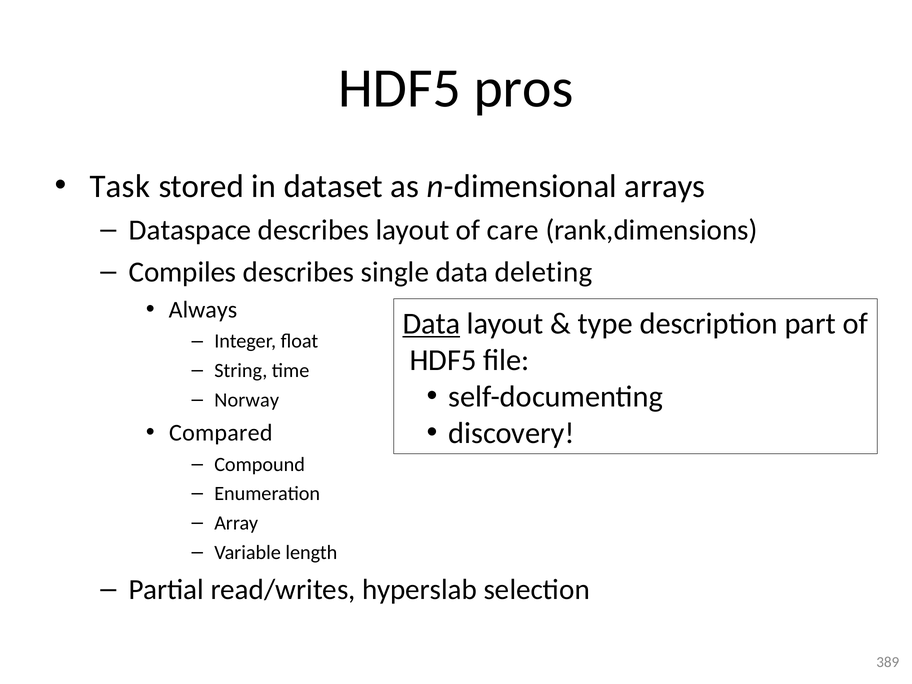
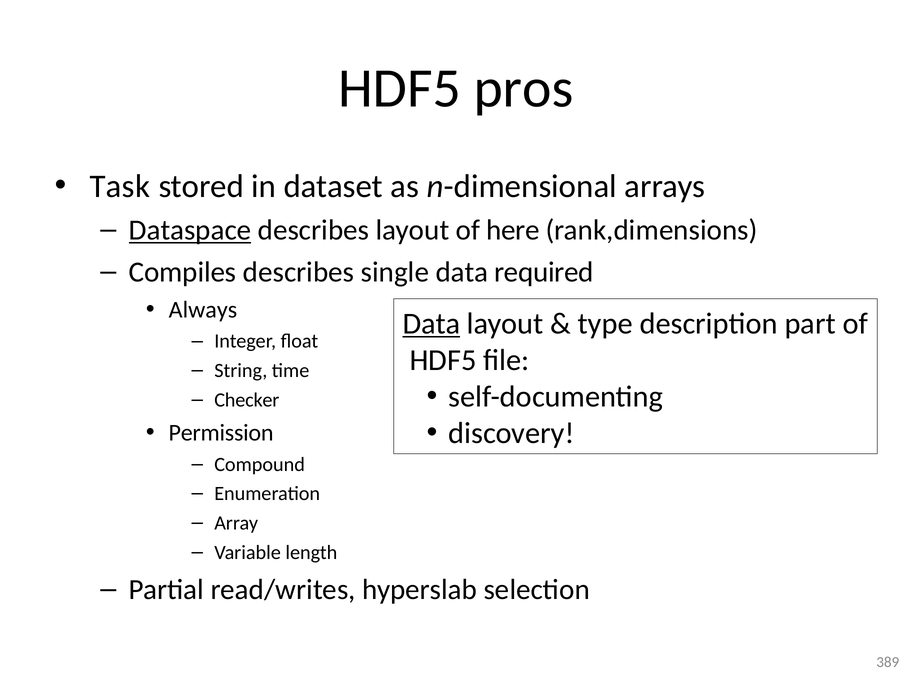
Dataspace underline: none -> present (190, 230)
care: care -> here (513, 230)
deleting: deleting -> required (544, 272)
Norway: Norway -> Checker (247, 400)
Compared: Compared -> Permission (221, 433)
